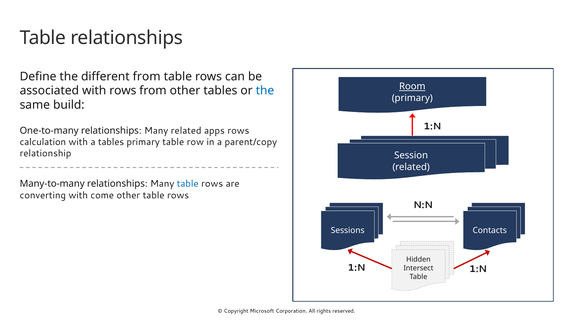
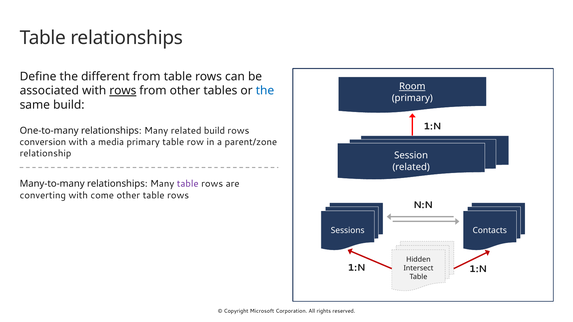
rows underline: none -> present (123, 91)
related apps: apps -> build (215, 131)
calculation: calculation -> conversion (43, 142)
a tables: tables -> media (111, 142)
parent/copy: parent/copy -> parent/zone (251, 142)
table colour: blue -> purple (188, 184)
